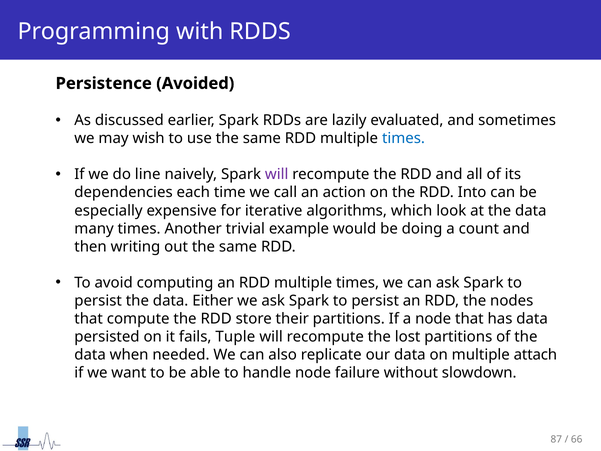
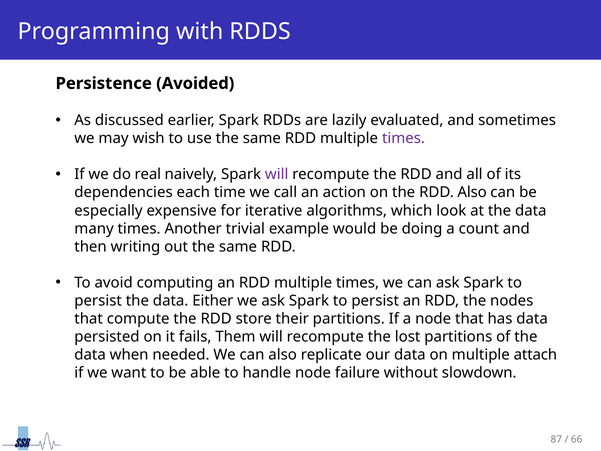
times colour: blue -> purple (404, 138)
line: line -> real (148, 174)
RDD Into: Into -> Also (472, 192)
Tuple: Tuple -> Them (235, 337)
